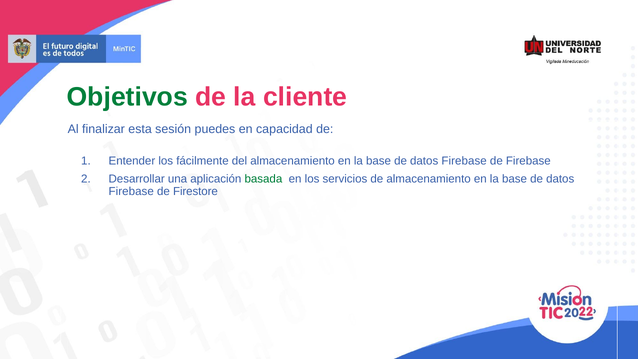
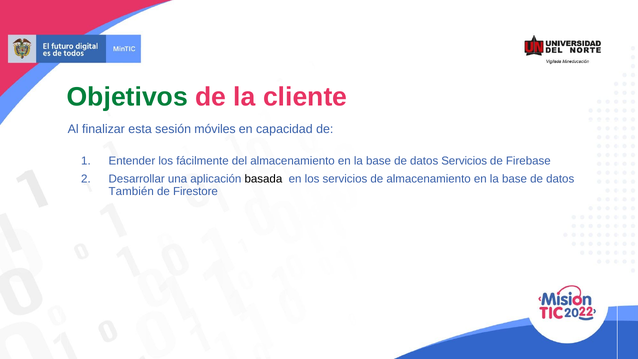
puedes: puedes -> móviles (215, 129)
Firebase: Firebase -> Servicios (464, 161)
basada colour: green -> black (263, 179)
Firebase: Firebase -> También (131, 191)
